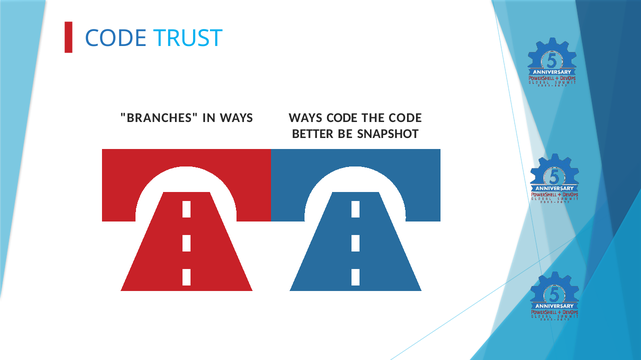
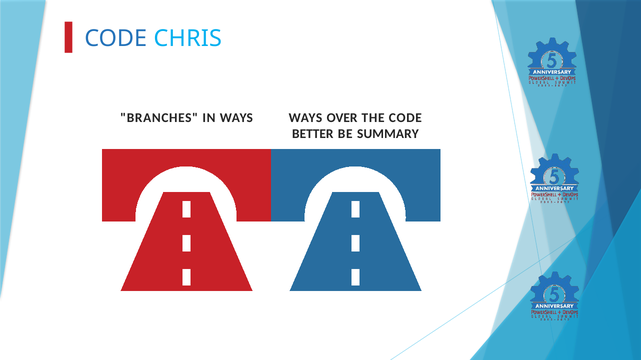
TRUST: TRUST -> CHRIS (188, 39)
WAYS CODE: CODE -> OVER (342, 118)
SNAPSHOT: SNAPSHOT -> SUMMARY (388, 134)
